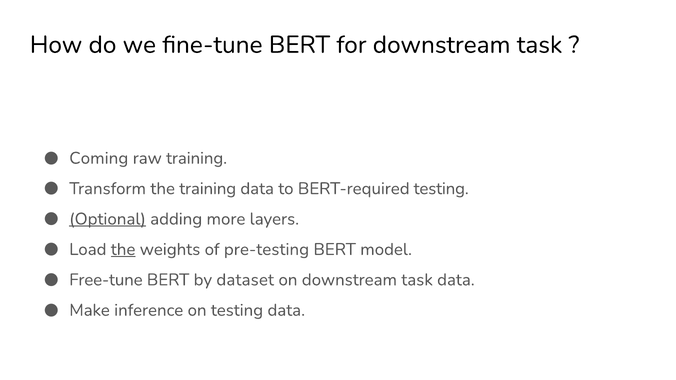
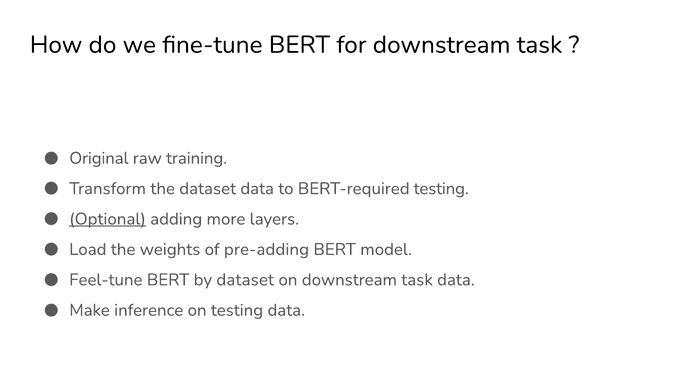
Coming: Coming -> Original (99, 158)
the training: training -> dataset (208, 189)
the underline: present -> none (123, 250)
pre-testing: pre-testing -> pre-adding (266, 250)
Free-tune: Free-tune -> Feel-tune (106, 280)
